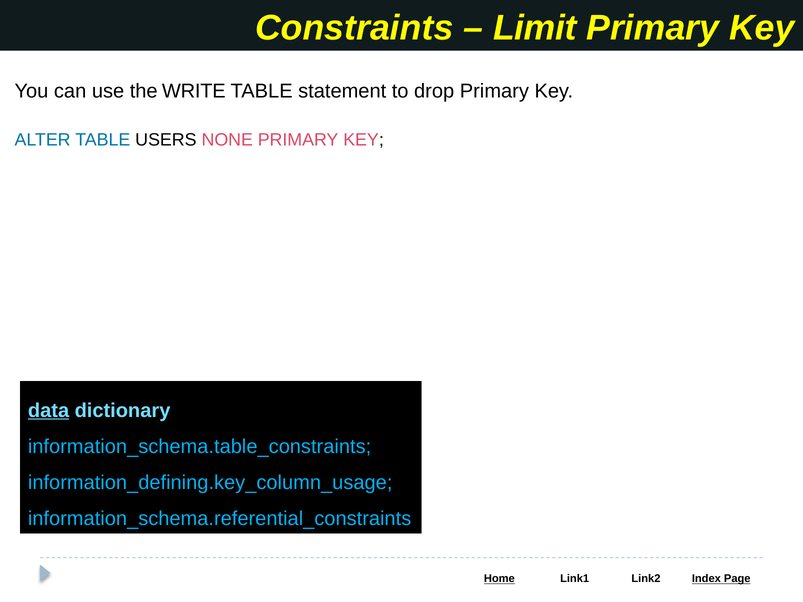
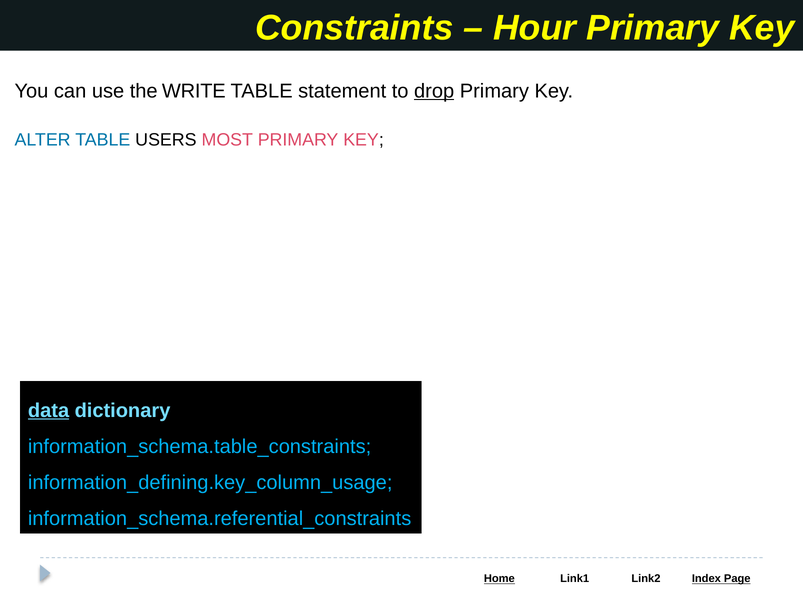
Limit: Limit -> Hour (535, 28)
drop underline: none -> present (434, 91)
NONE: NONE -> MOST (227, 140)
